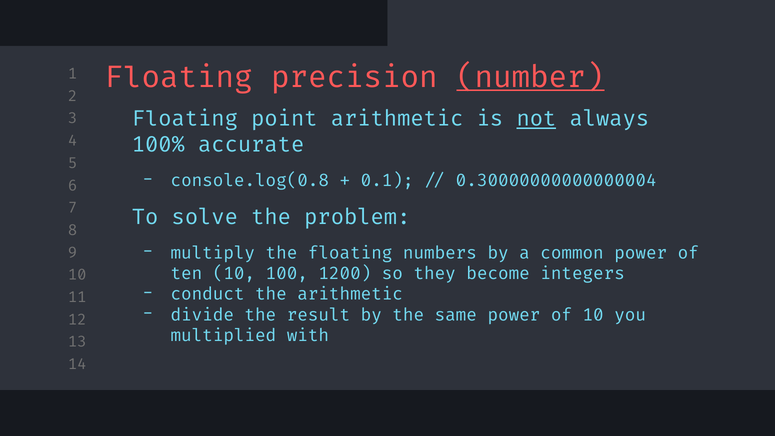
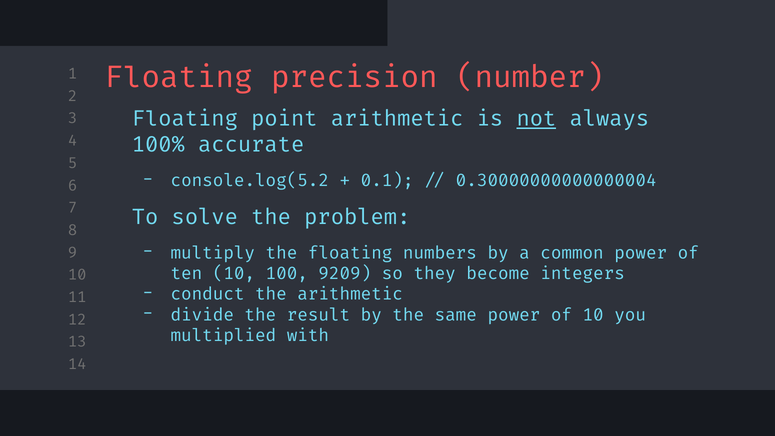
number underline: present -> none (530, 77)
console.log(0.8: console.log(0.8 -> console.log(5.2 (250, 181)
1200: 1200 -> 9209 (345, 274)
